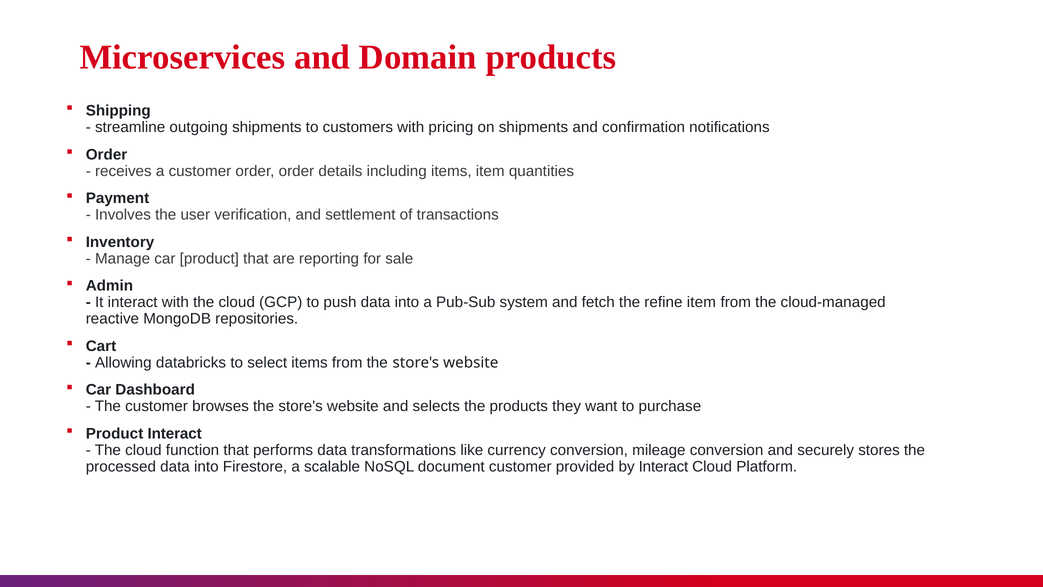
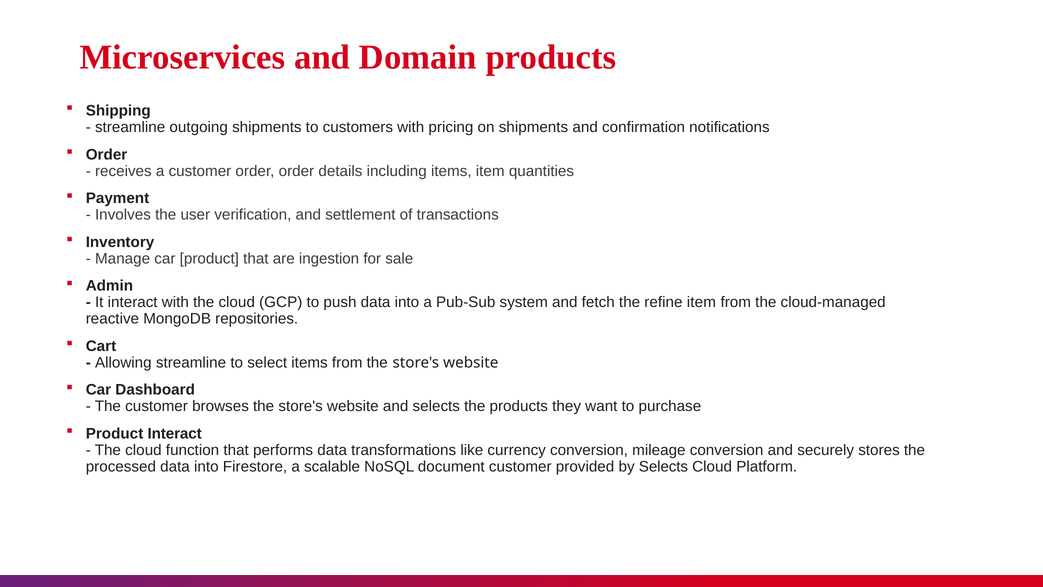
reporting: reporting -> ingestion (329, 258)
Allowing databricks: databricks -> streamline (191, 362)
by Interact: Interact -> Selects (663, 466)
